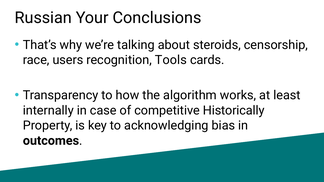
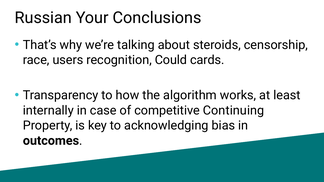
Tools: Tools -> Could (171, 60)
Historically: Historically -> Continuing (234, 111)
